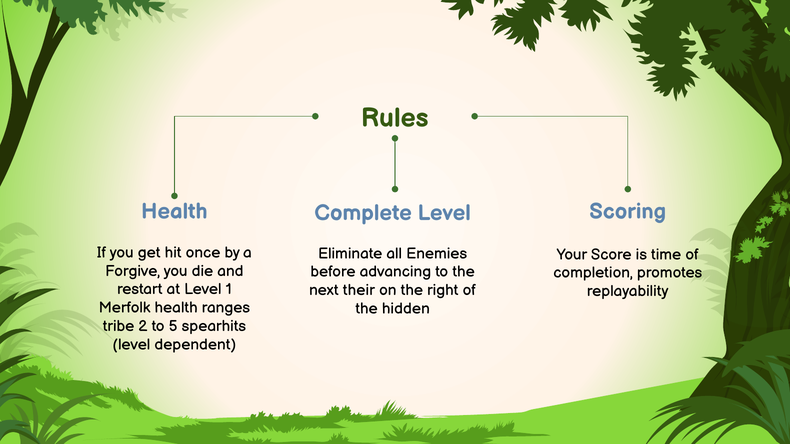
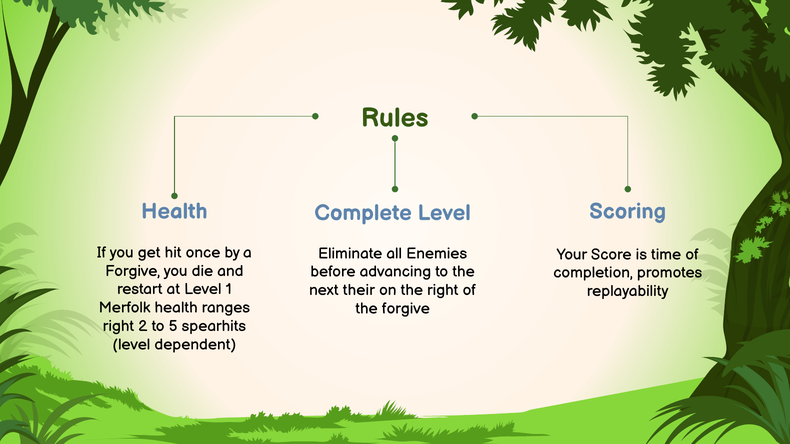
the hidden: hidden -> forgive (406, 309)
tribe: tribe -> right (119, 327)
